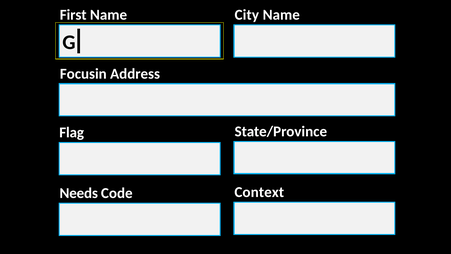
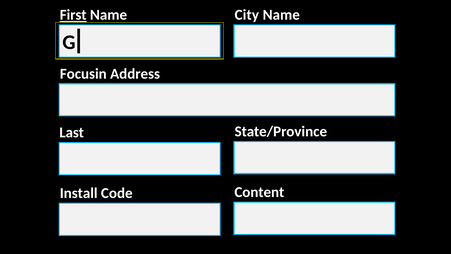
First underline: none -> present (73, 15)
Flag: Flag -> Last (72, 132)
Needs: Needs -> Install (79, 193)
Context: Context -> Content (259, 192)
